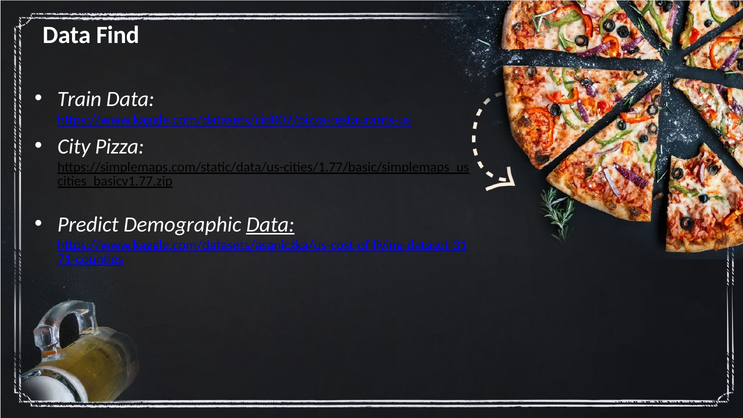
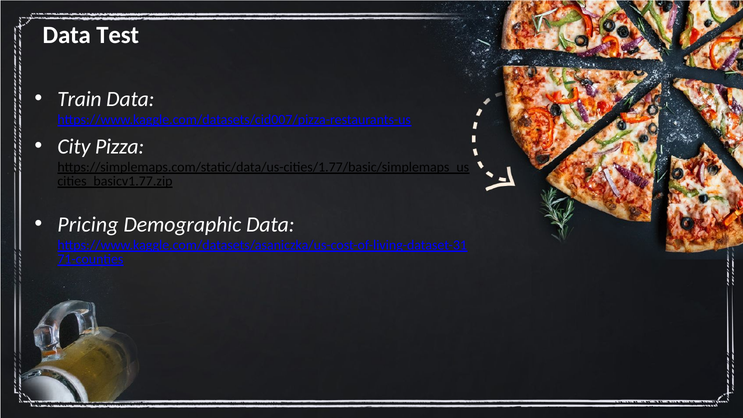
Find: Find -> Test (118, 35)
Predict: Predict -> Pricing (88, 224)
Data underline: present -> none (270, 224)
